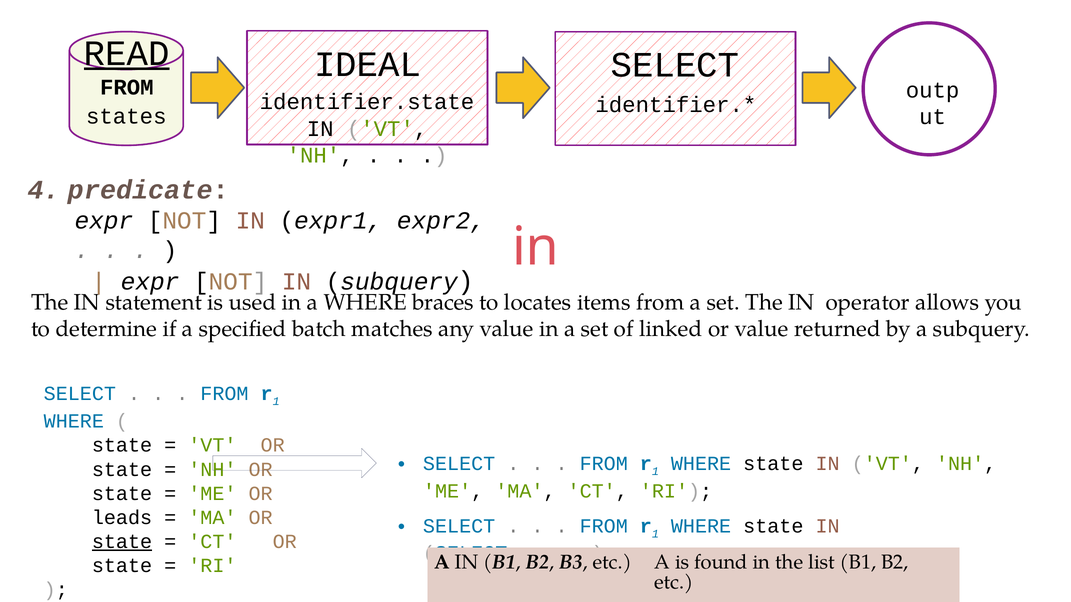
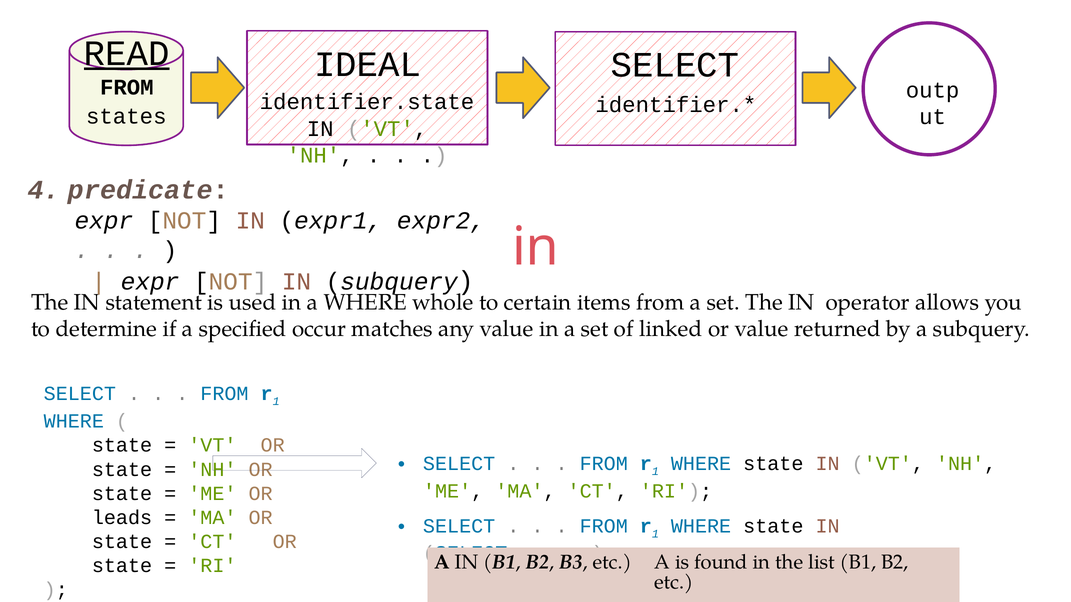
braces: braces -> whole (443, 303)
locates: locates -> certain (538, 303)
batch: batch -> occur (319, 329)
state underline: present -> none (122, 542)
